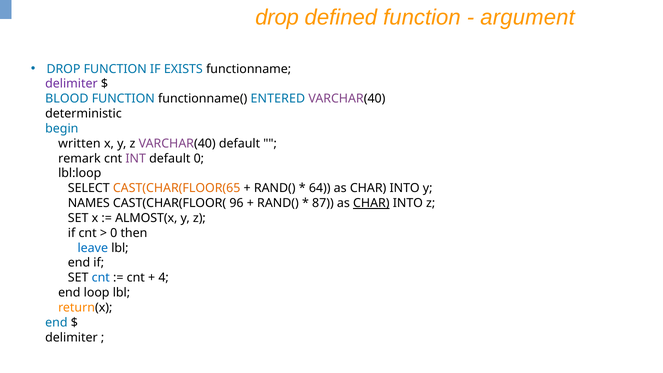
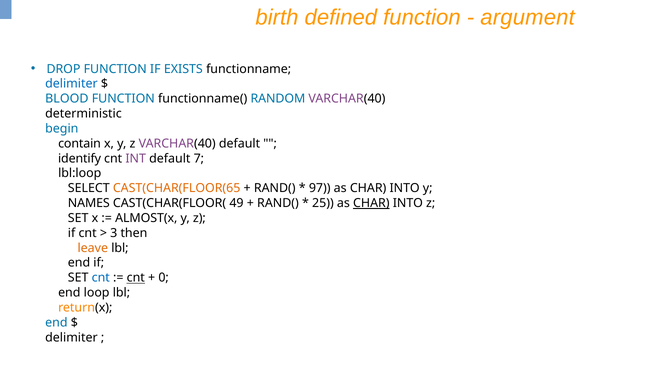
drop: drop -> birth (277, 17)
delimiter colour: purple -> blue (71, 84)
ENTERED: ENTERED -> RANDOM (278, 99)
written: written -> contain (80, 143)
remark: remark -> identify (80, 158)
default 0: 0 -> 7 (199, 158)
64: 64 -> 97 (320, 188)
96: 96 -> 49 (236, 203)
87: 87 -> 25 (323, 203)
0: 0 -> 3 (114, 233)
leave colour: blue -> orange (93, 248)
cnt underline: none -> present (136, 278)
4: 4 -> 0 (164, 278)
